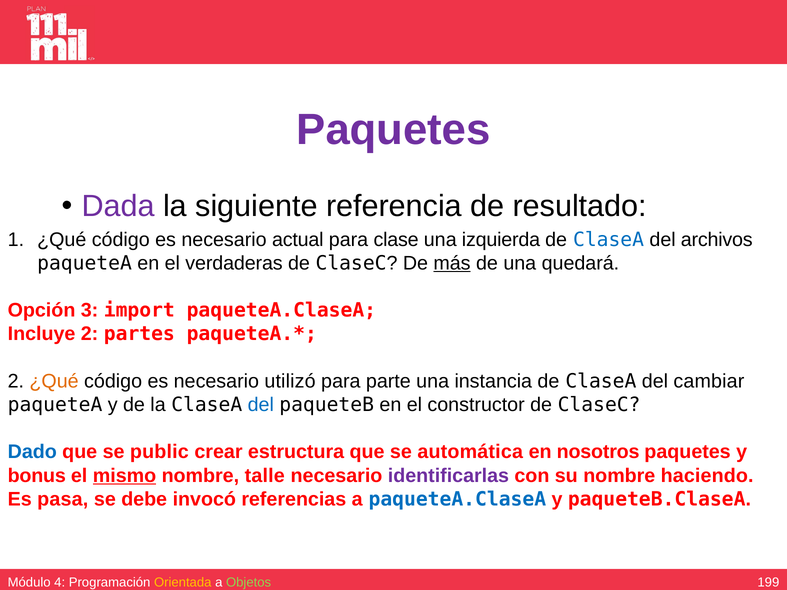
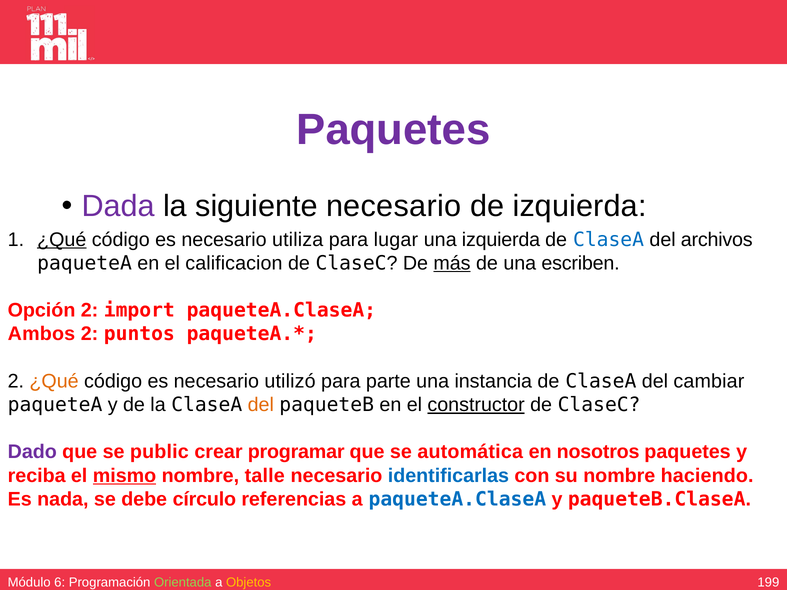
siguiente referencia: referencia -> necesario (394, 206)
de resultado: resultado -> izquierda (580, 206)
¿Qué underline: none -> present (62, 240)
actual: actual -> utiliza (298, 240)
clase: clase -> lugar (396, 240)
verdaderas: verdaderas -> calificacion (234, 263)
quedará: quedará -> escriben (581, 263)
Opción 3: 3 -> 2 (90, 310)
Incluye: Incluye -> Ambos (41, 334)
partes: partes -> puntos (139, 334)
del colour: blue -> orange (261, 405)
constructor underline: none -> present (476, 405)
Dado colour: blue -> purple (32, 452)
estructura: estructura -> programar (296, 452)
bonus: bonus -> reciba (37, 476)
identificarlas colour: purple -> blue (448, 476)
pasa: pasa -> nada (63, 499)
invocó: invocó -> círculo (204, 499)
4: 4 -> 6 (60, 583)
Orientada colour: yellow -> light green (183, 583)
Objetos colour: light green -> yellow (249, 583)
